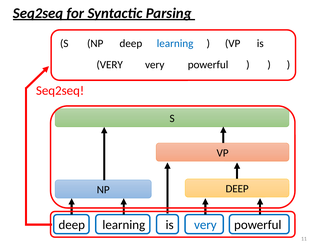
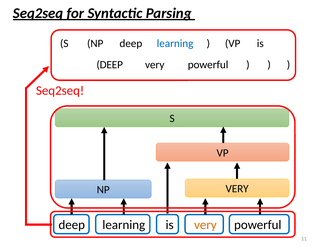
VERY: VERY -> DEEP (110, 65)
DEEP: DEEP -> VERY (237, 189)
very colour: blue -> orange (205, 225)
